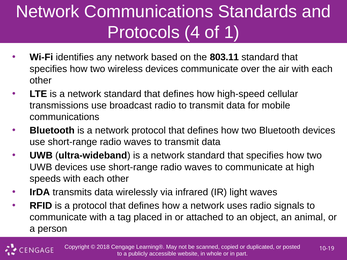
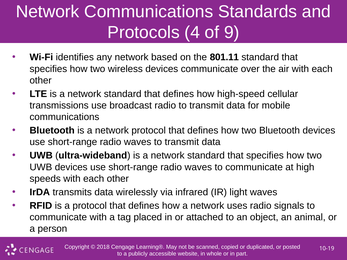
1: 1 -> 9 (232, 32)
803.11: 803.11 -> 801.11 (224, 57)
